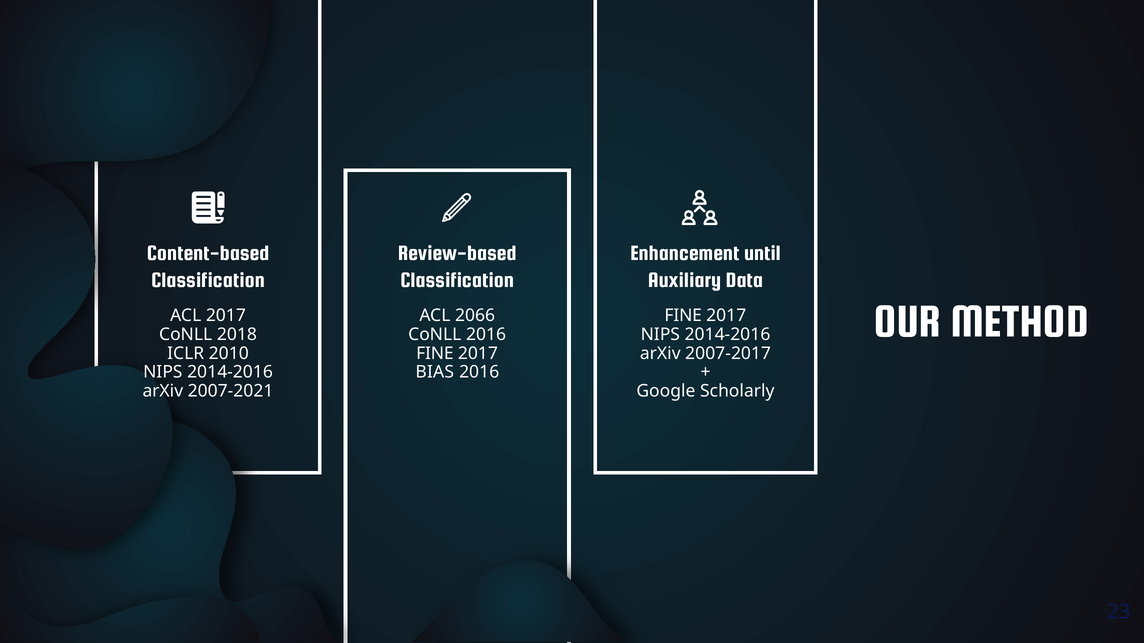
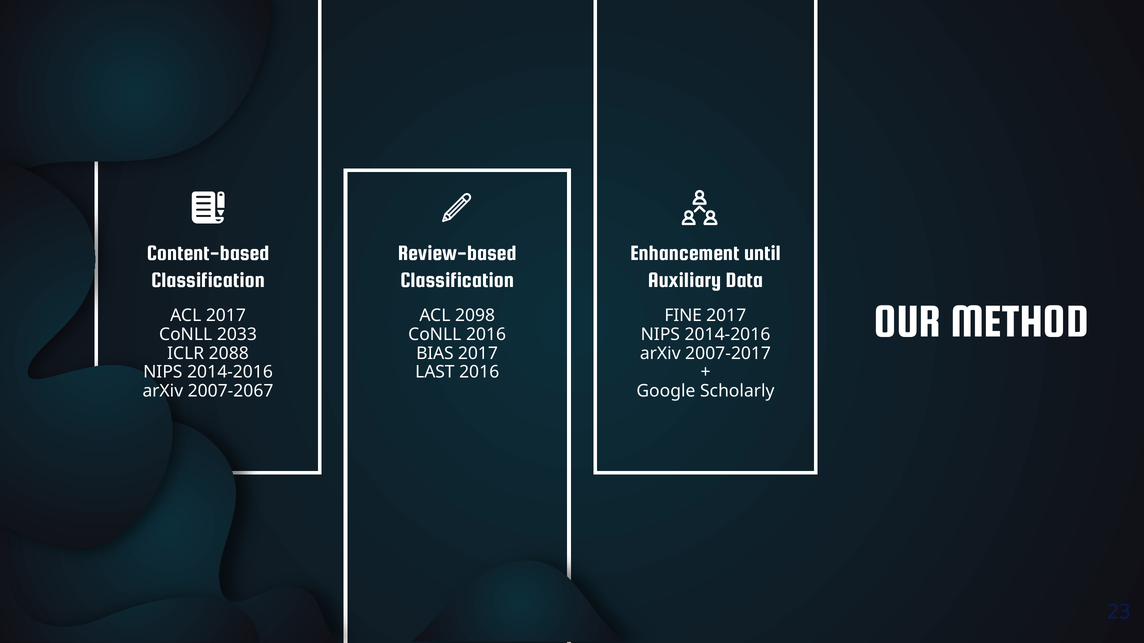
2066: 2066 -> 2098 (475, 316)
2018: 2018 -> 2033 (237, 335)
2010: 2010 -> 2088 (229, 354)
FINE: FINE -> BIAS (435, 354)
BIAS: BIAS -> LAST (435, 372)
2007-2021: 2007-2021 -> 2007-2067 (231, 391)
